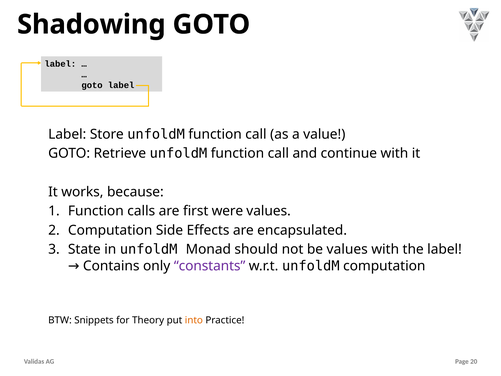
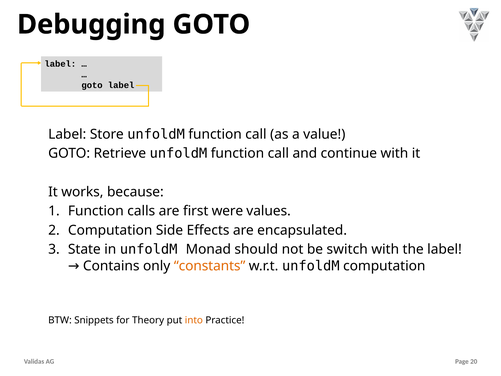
Shadowing: Shadowing -> Debugging (91, 24)
be values: values -> switch (347, 249)
constants colour: purple -> orange (210, 266)
